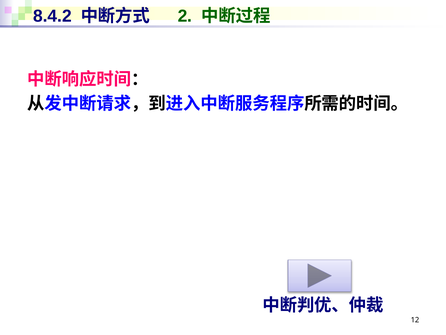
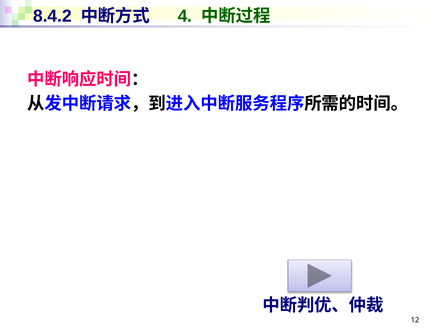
2: 2 -> 4 (185, 16)
